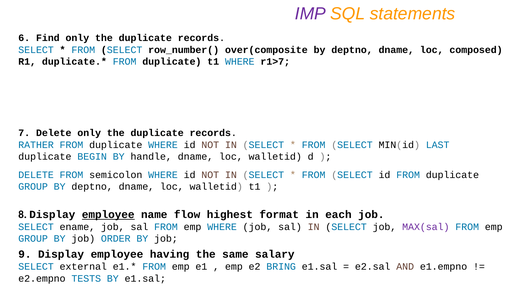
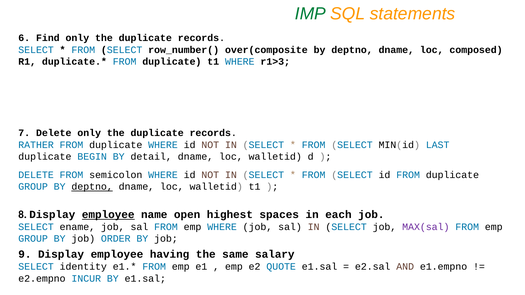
IMP colour: purple -> green (310, 14)
r1>7: r1>7 -> r1>3 (275, 62)
handle: handle -> detail (151, 157)
deptno underline: none -> present (92, 187)
flow: flow -> open (187, 215)
format: format -> spaces (279, 215)
external: external -> identity (83, 267)
BRING: BRING -> QUOTE (281, 267)
TESTS: TESTS -> INCUR (86, 279)
